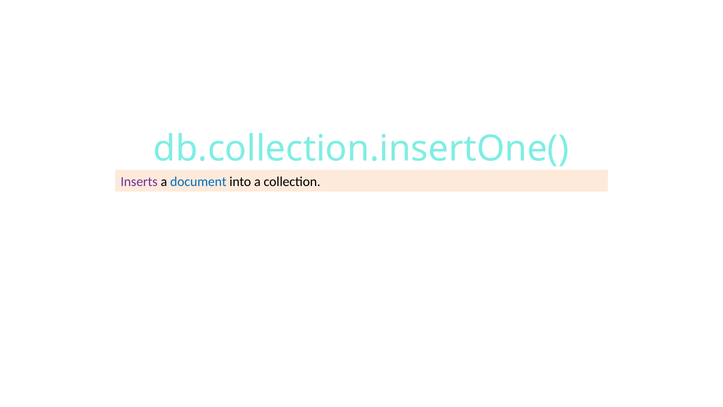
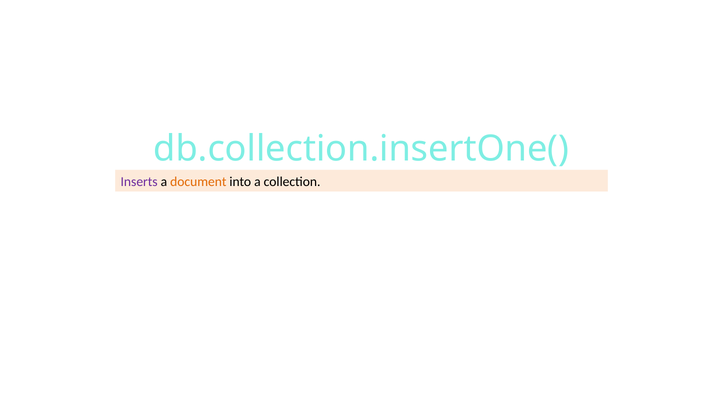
document colour: blue -> orange (198, 181)
